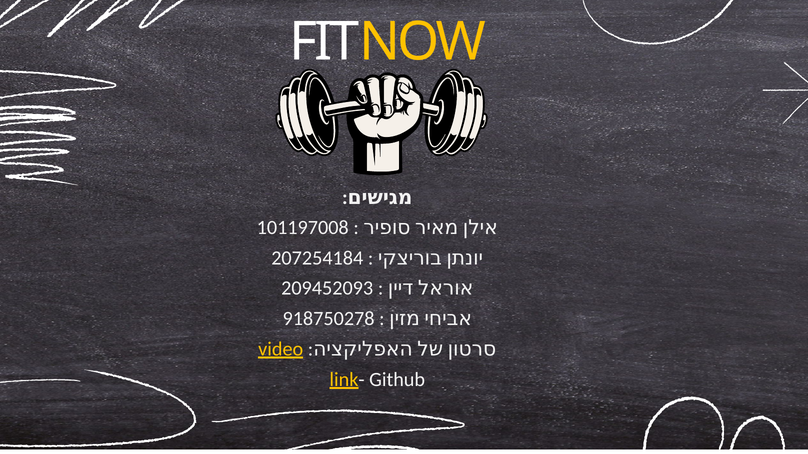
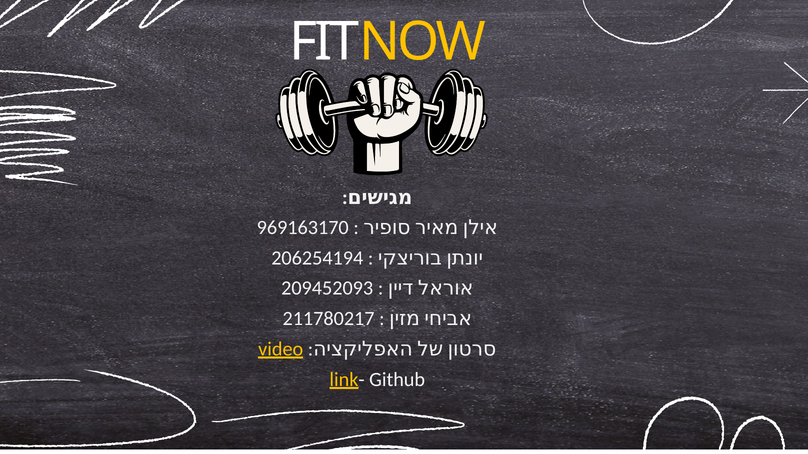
101197008: 101197008 -> 969163170 (303, 228)
207254184: 207254184 -> 206254194 (317, 258)
918750278: 918750278 -> 211780217 (329, 319)
